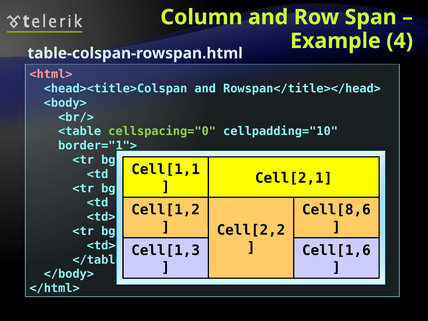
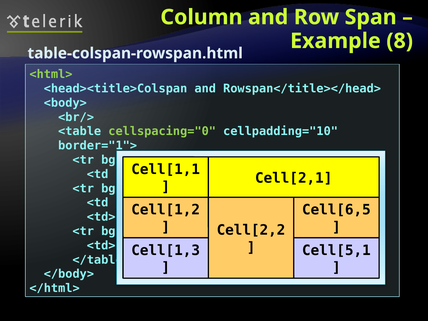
4: 4 -> 8 (400, 41)
<html> colour: pink -> light green (51, 74)
Cell[8,6: Cell[8,6 -> Cell[6,5 (336, 210)
Cell[1,6: Cell[1,6 -> Cell[5,1 (336, 250)
